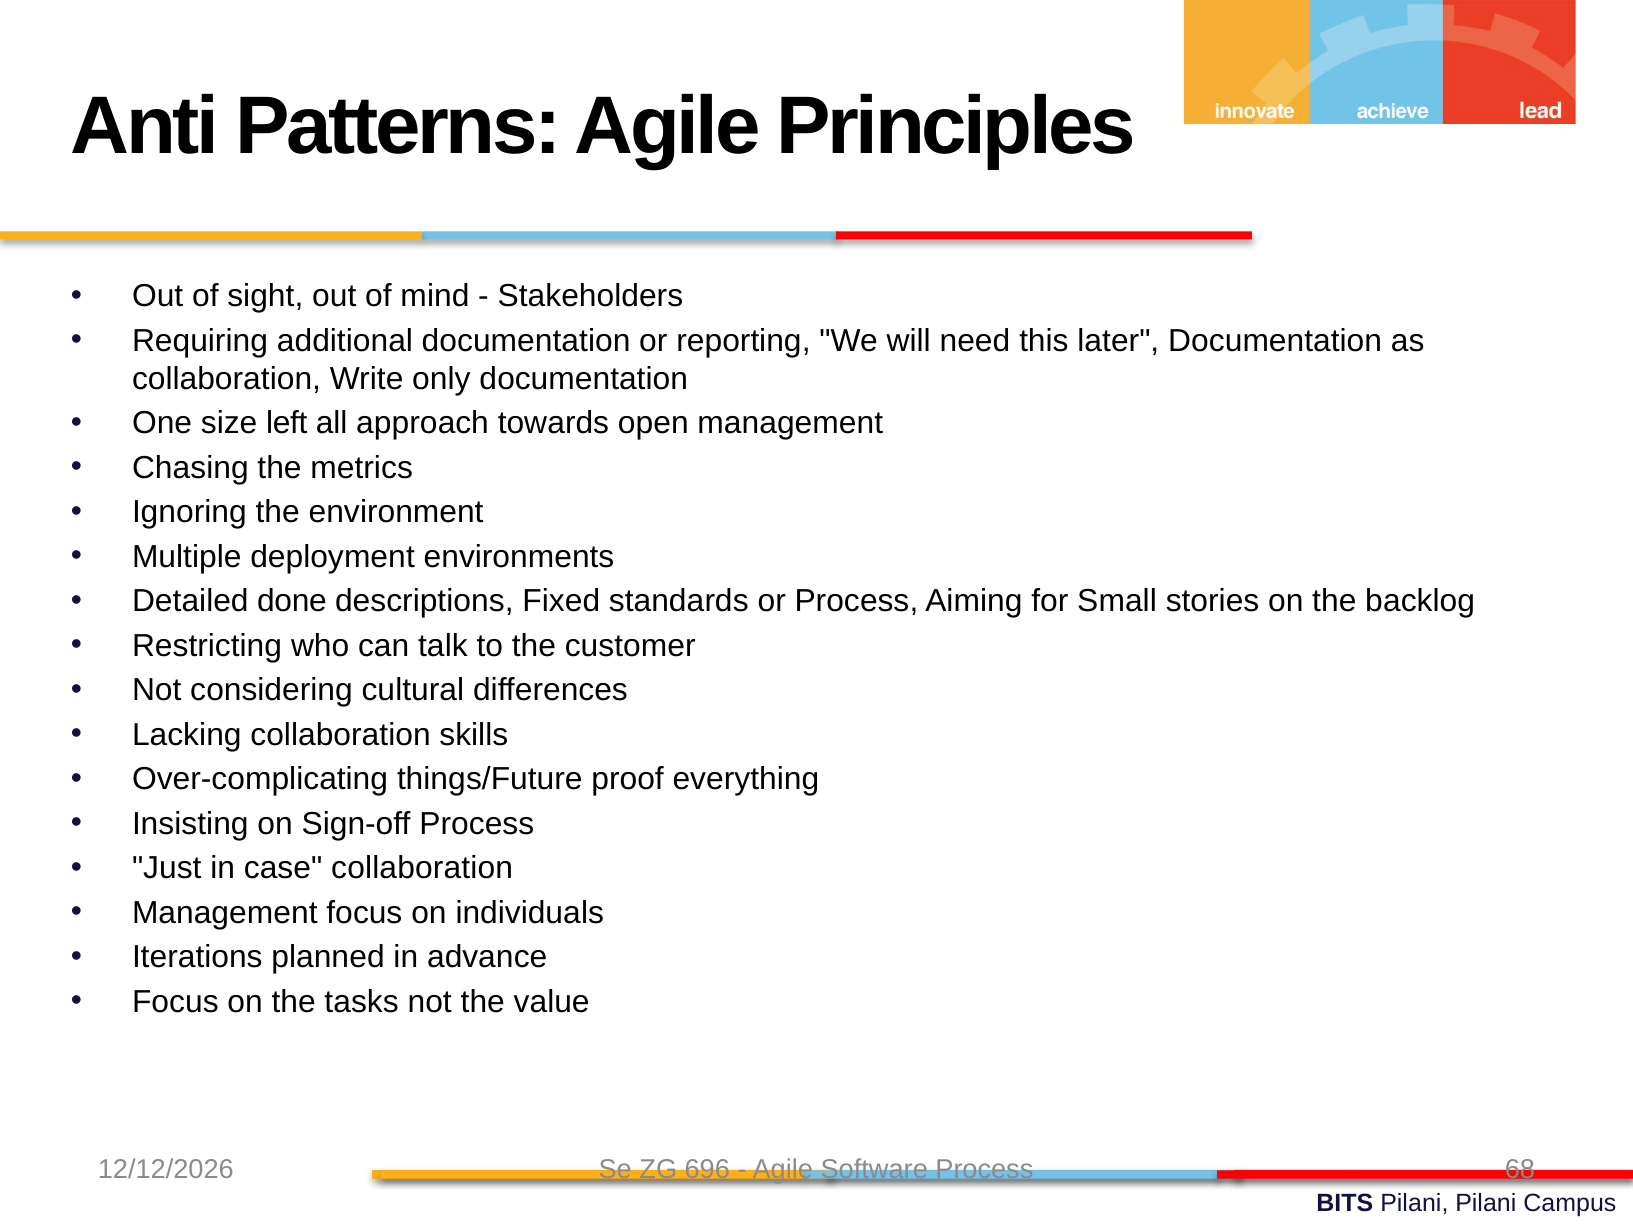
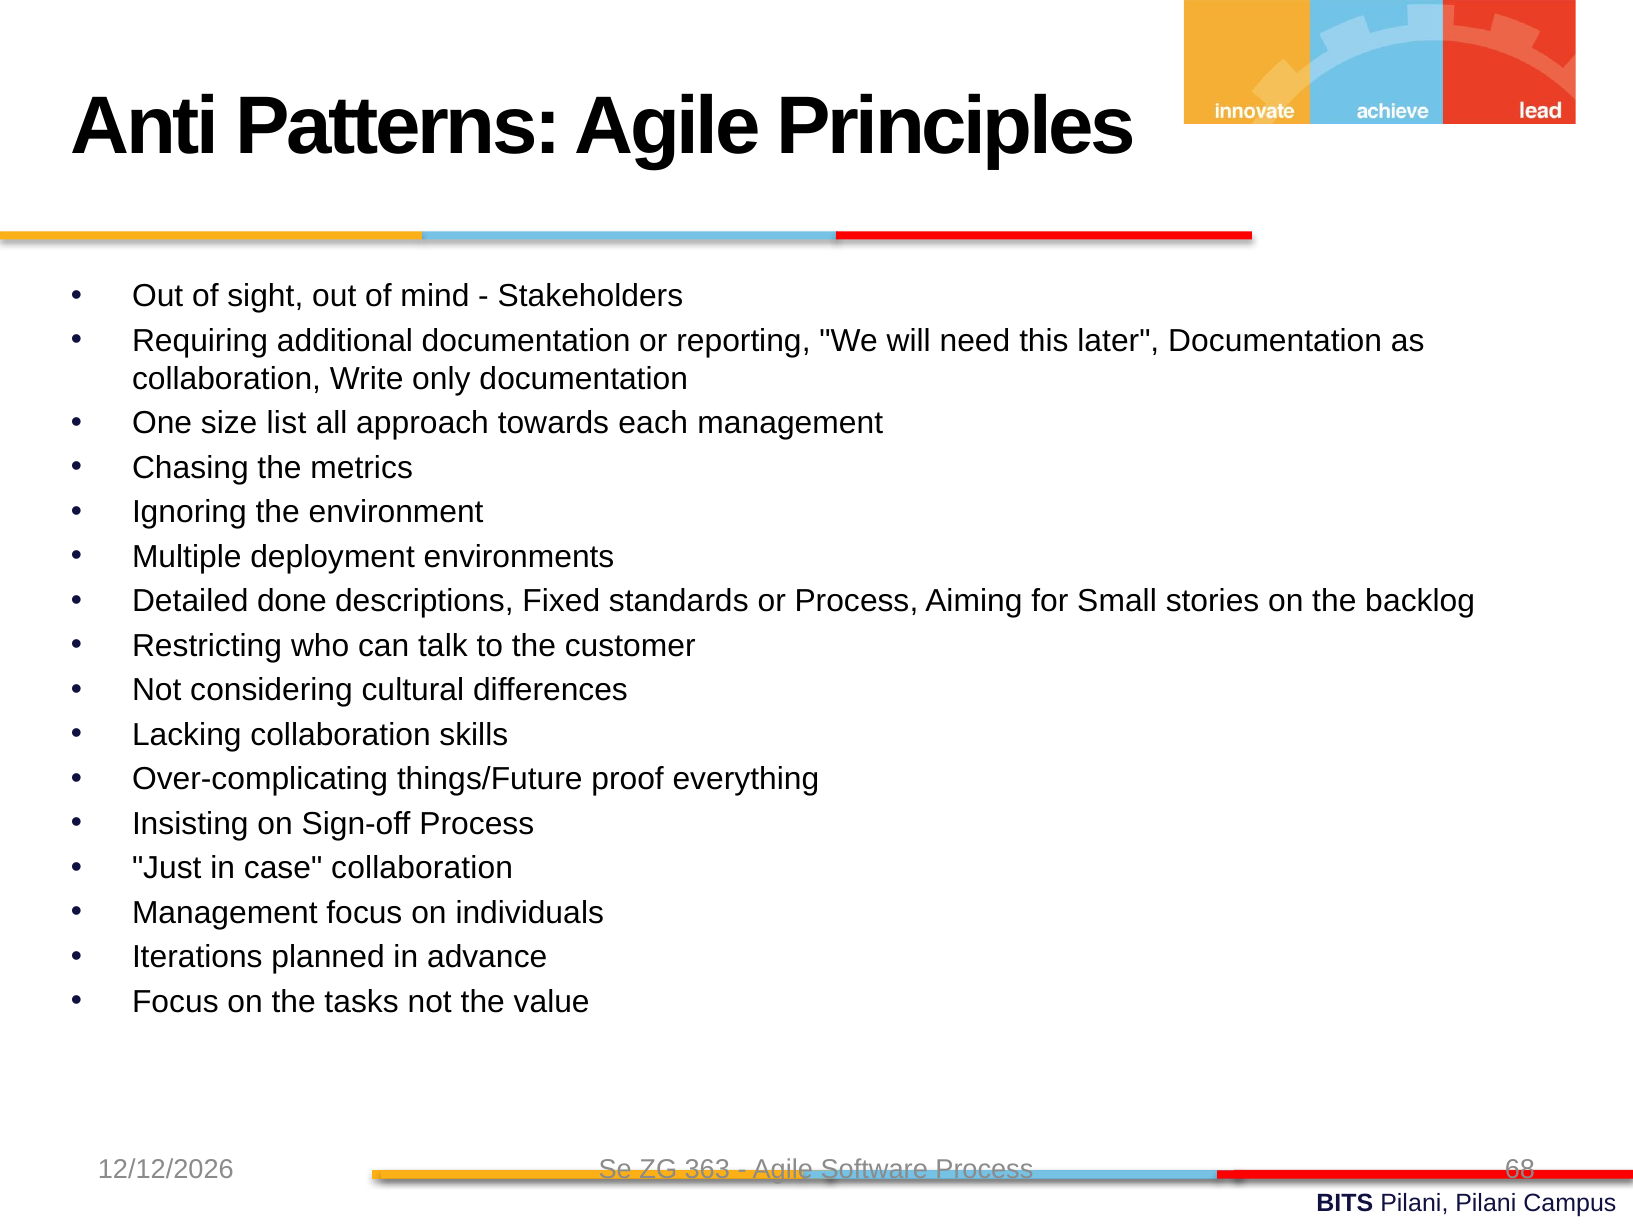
left: left -> list (286, 423)
open: open -> each (653, 423)
696: 696 -> 363 (707, 1170)
